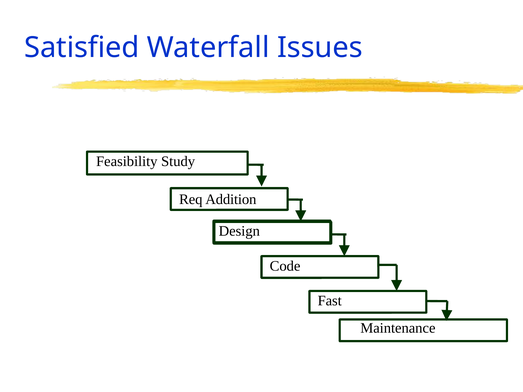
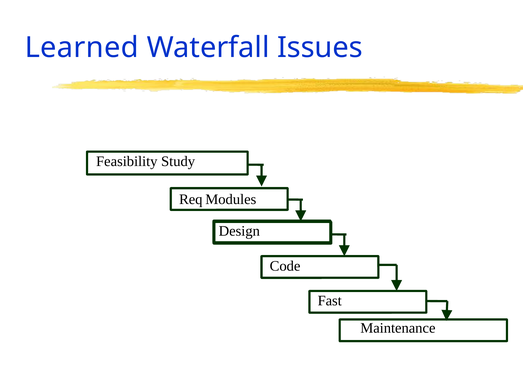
Satisfied: Satisfied -> Learned (82, 48)
Addition: Addition -> Modules (231, 200)
